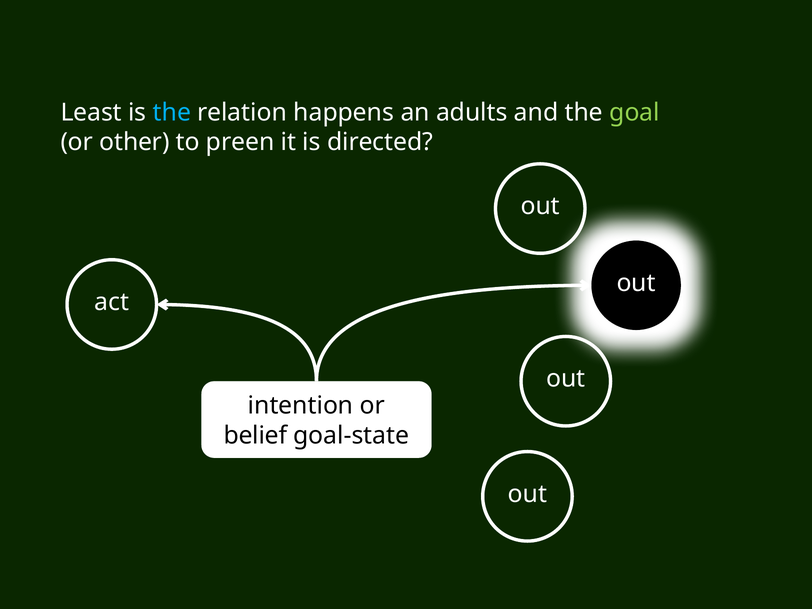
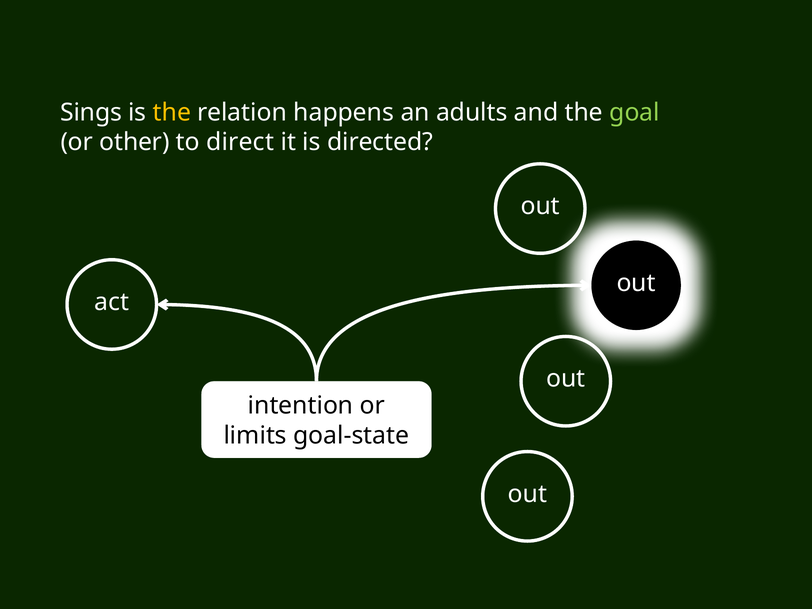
Least: Least -> Sings (91, 113)
the colour: light blue -> yellow (172, 113)
preen: preen -> direct (240, 142)
belief: belief -> limits (255, 435)
